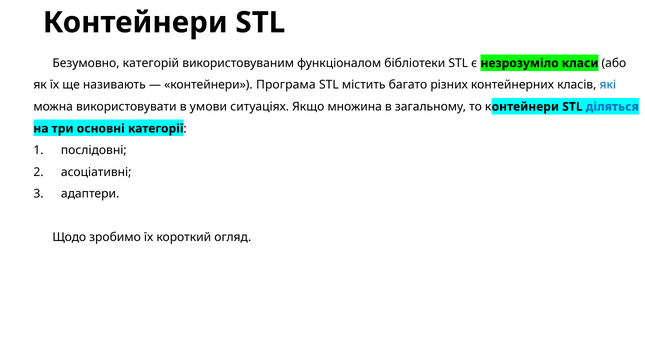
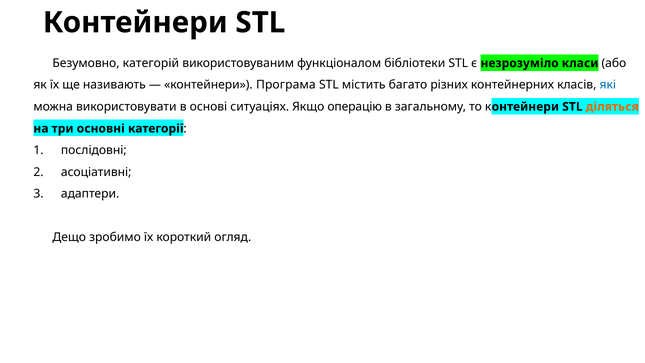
умови: умови -> основі (208, 107)
множина: множина -> операцію (355, 107)
діляться colour: blue -> orange (612, 107)
Щодо: Щодо -> Дещо (69, 237)
